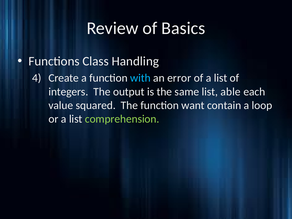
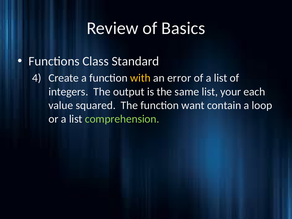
Handling: Handling -> Standard (135, 61)
with colour: light blue -> yellow (140, 78)
able: able -> your (231, 92)
